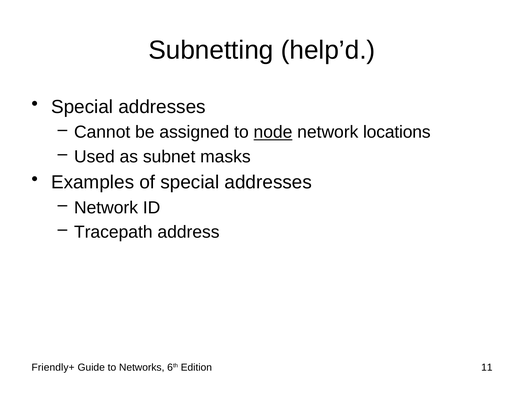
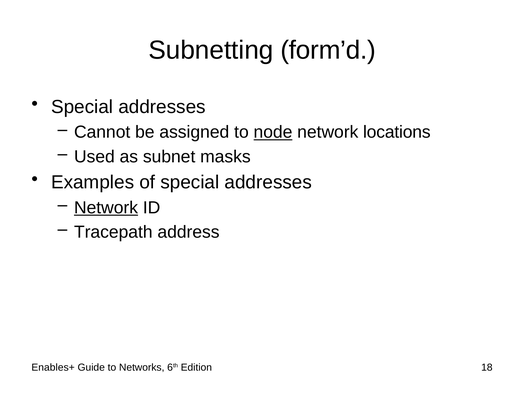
help’d: help’d -> form’d (328, 50)
Network underline: none -> present (106, 208)
Friendly+: Friendly+ -> Enables+ (53, 367)
11: 11 -> 18 (487, 367)
